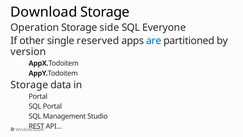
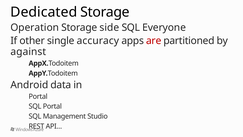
Download: Download -> Dedicated (44, 12)
reserved: reserved -> accuracy (98, 41)
are colour: blue -> red (154, 41)
version: version -> against (28, 52)
Storage: Storage -> Android (29, 85)
